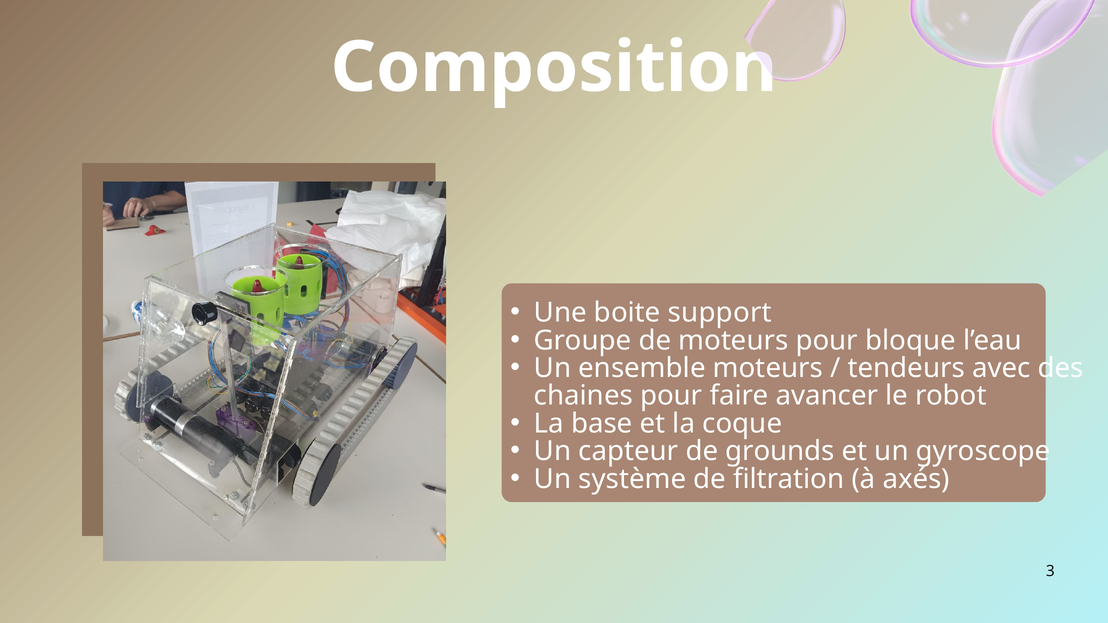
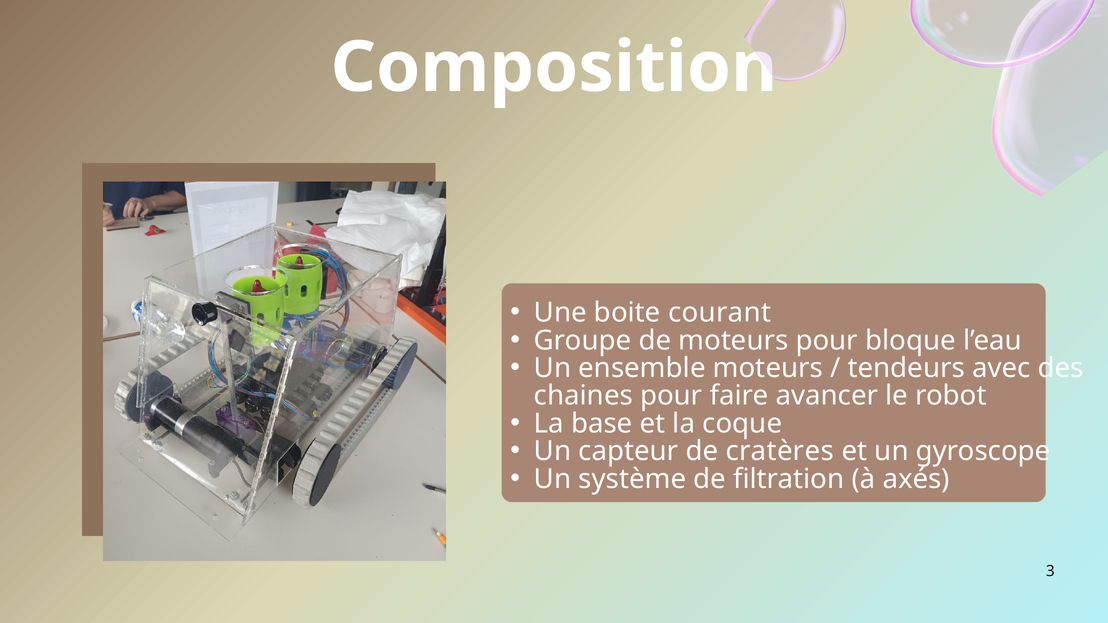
support: support -> courant (720, 313)
grounds: grounds -> cratères (780, 451)
